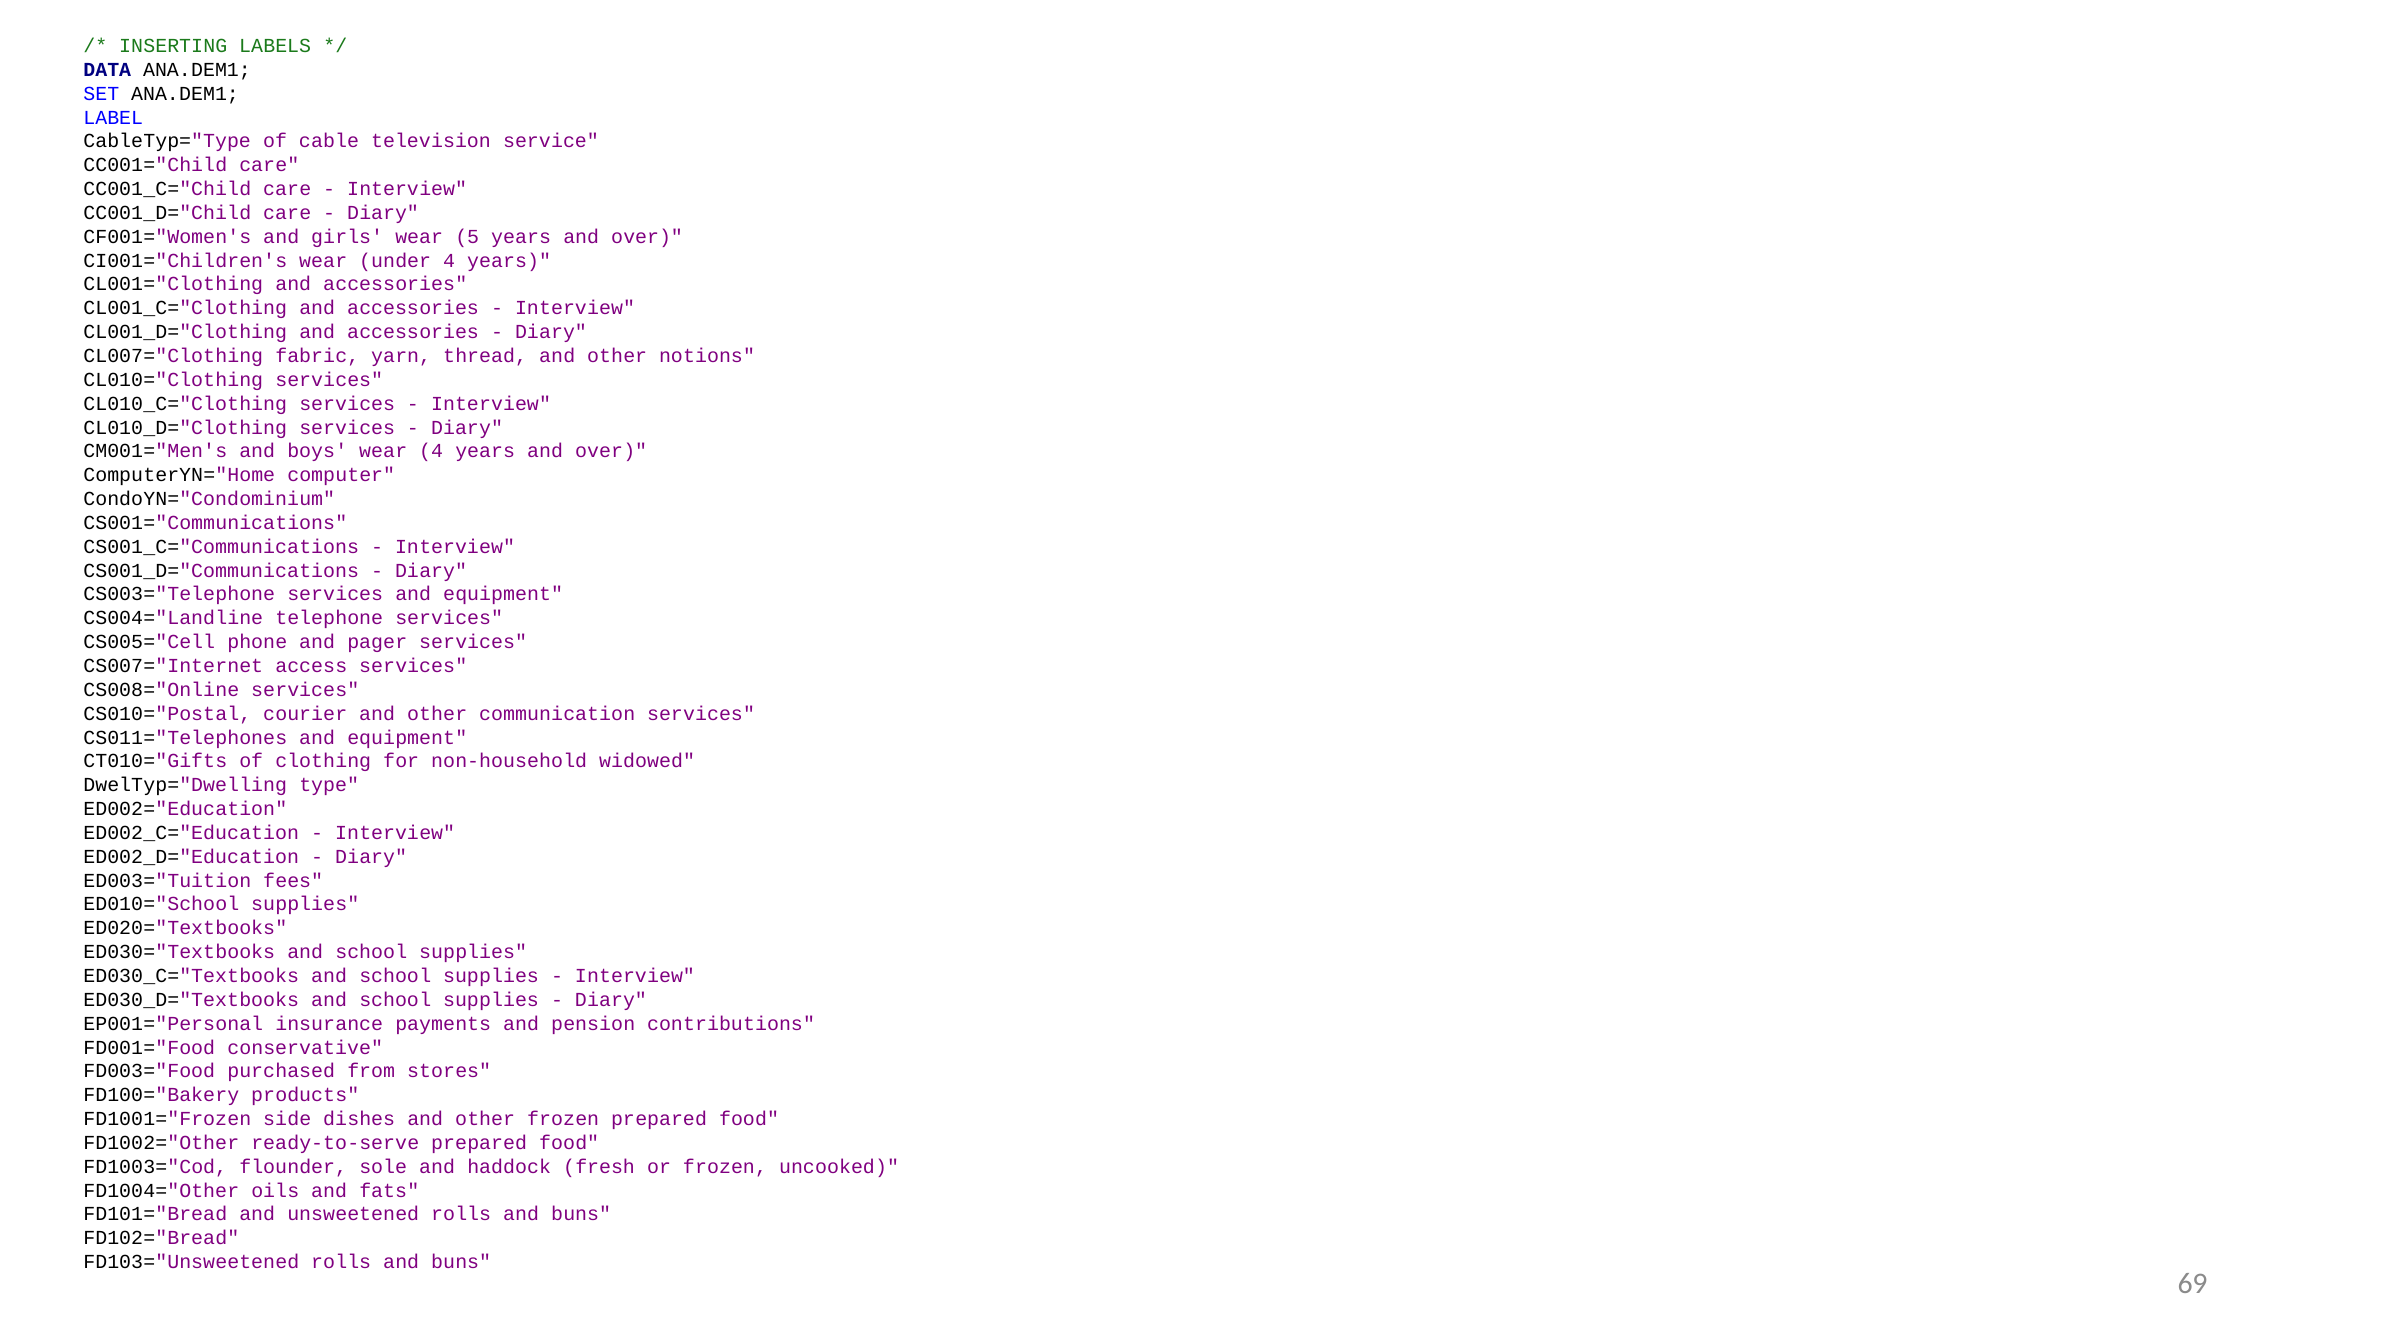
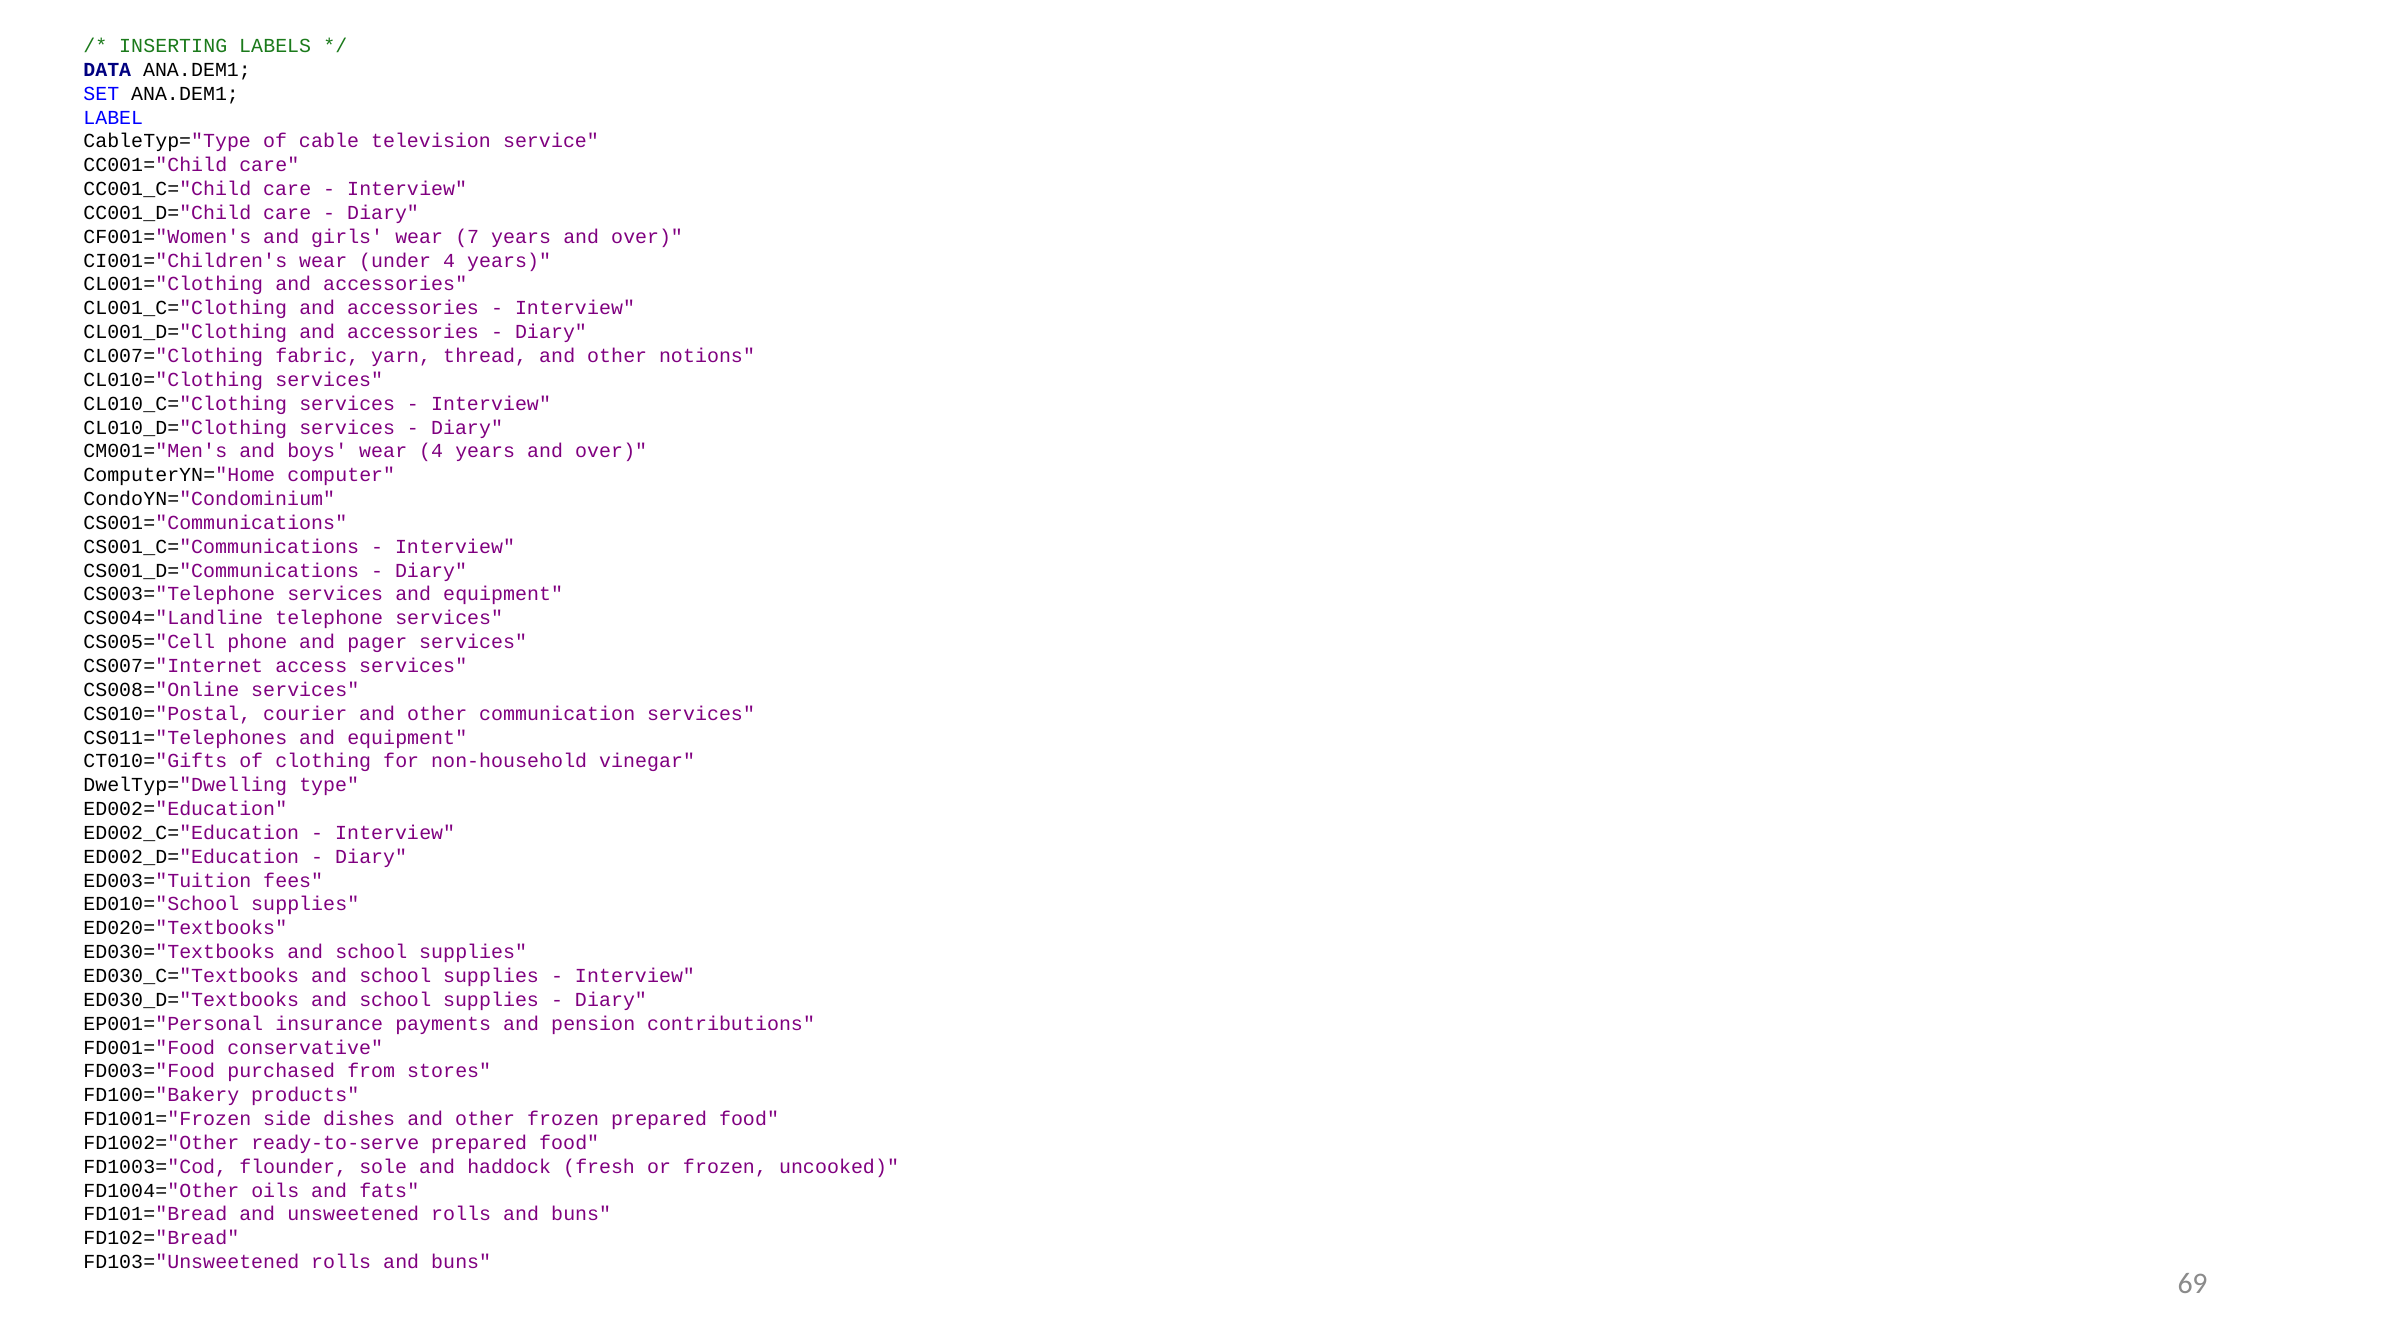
5: 5 -> 7 (467, 237)
widowed: widowed -> vinegar (647, 762)
